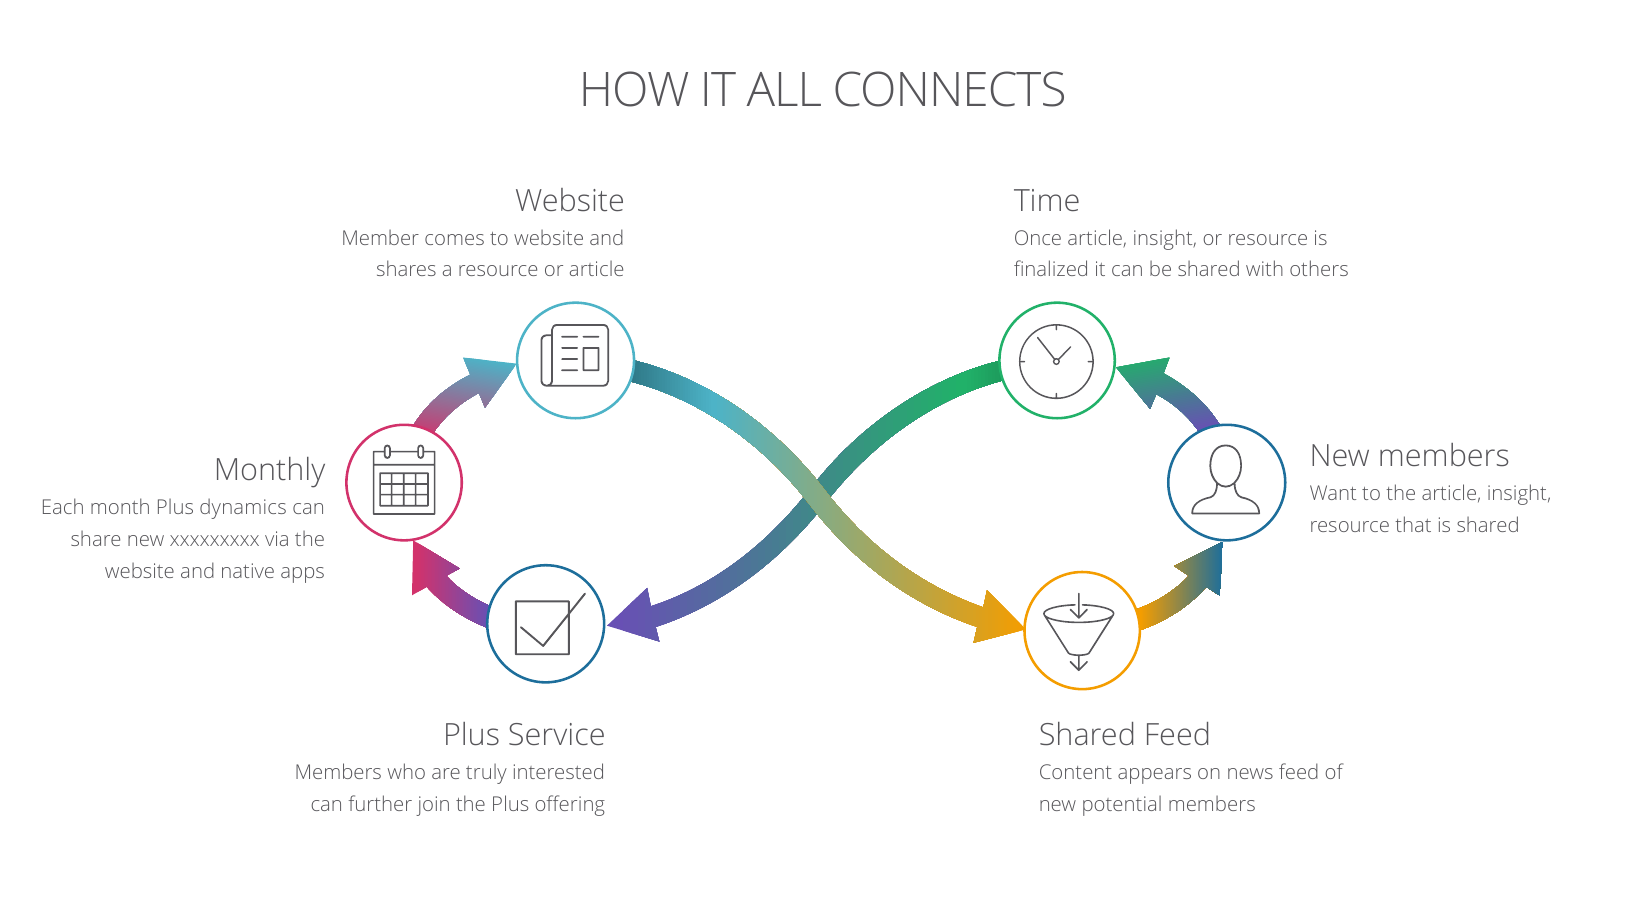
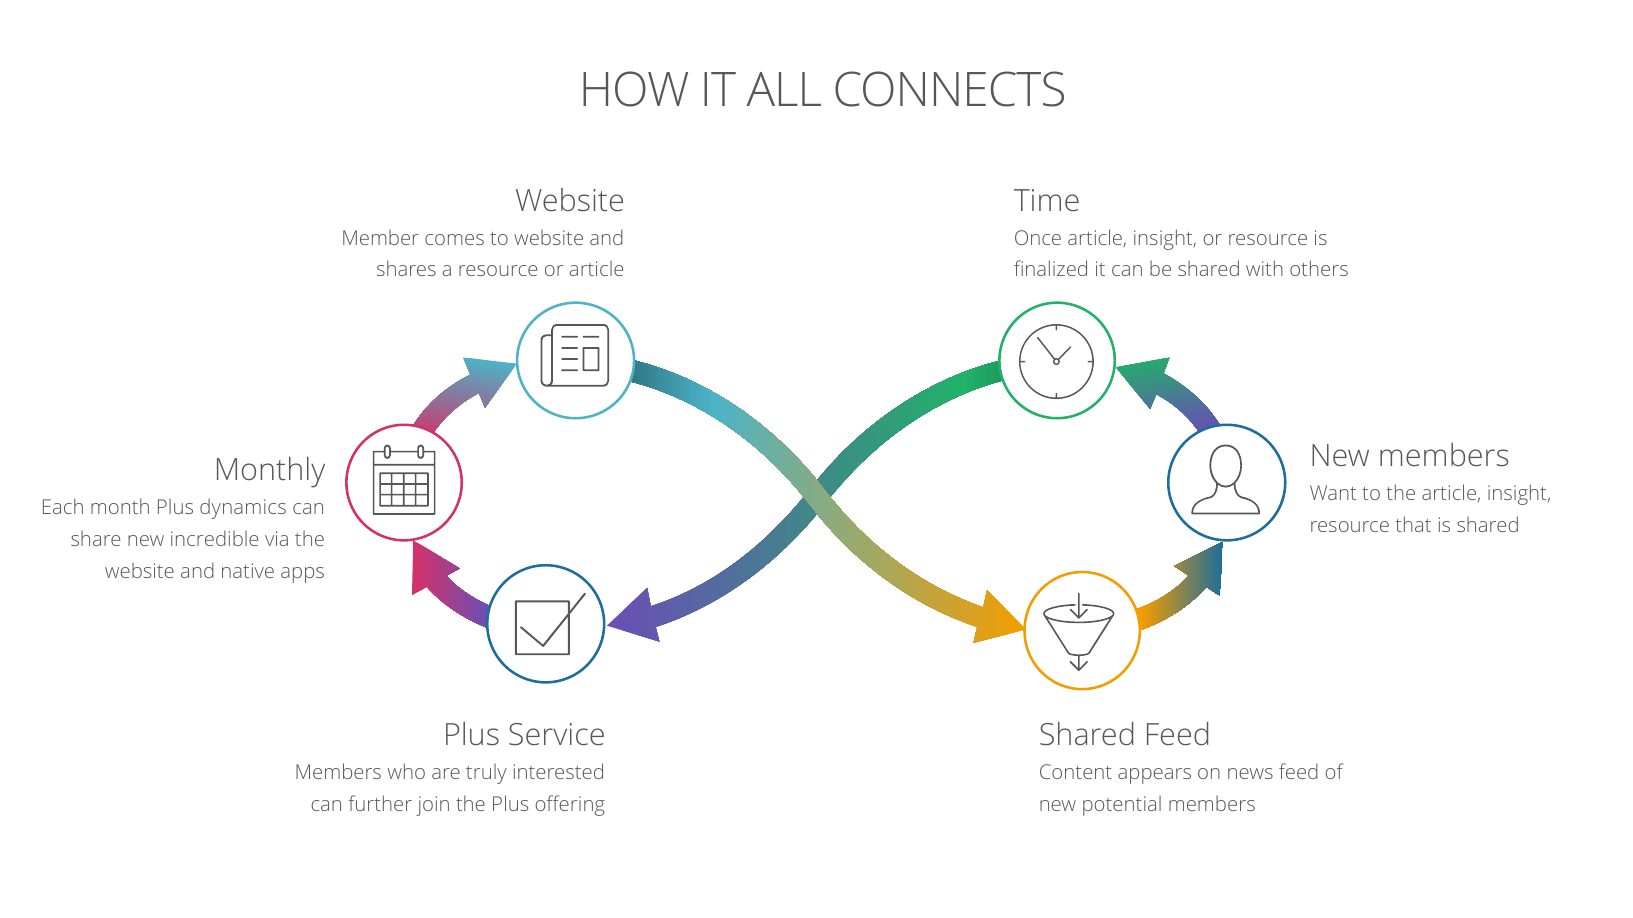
xxxxxxxxx: xxxxxxxxx -> incredible (215, 540)
